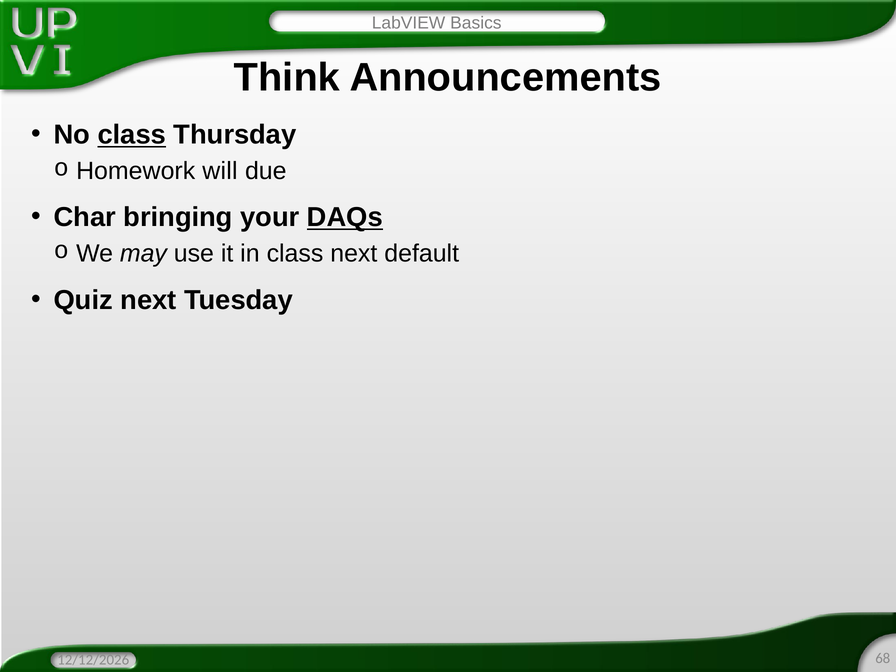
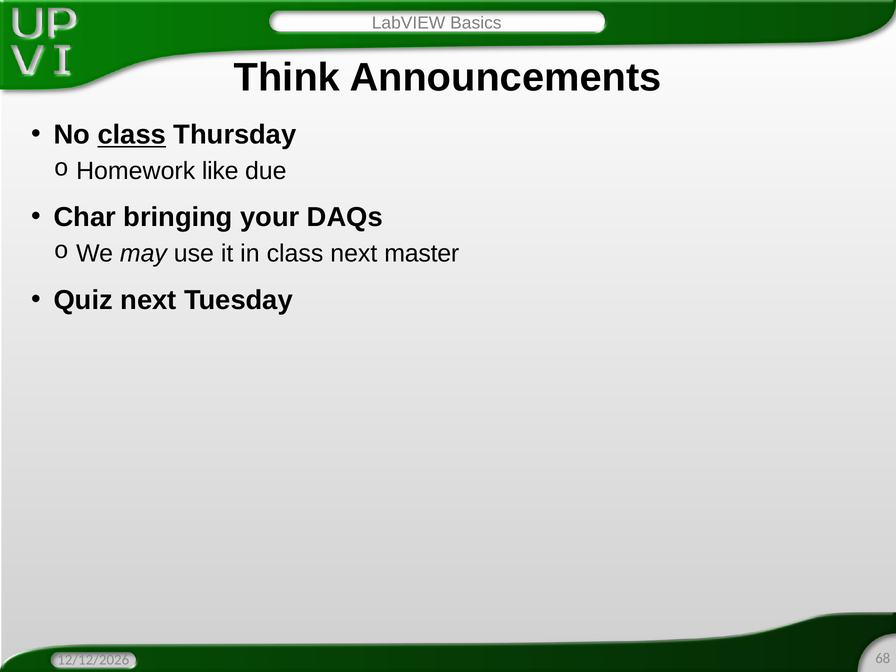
will: will -> like (220, 171)
DAQs underline: present -> none (345, 217)
default: default -> master (422, 254)
